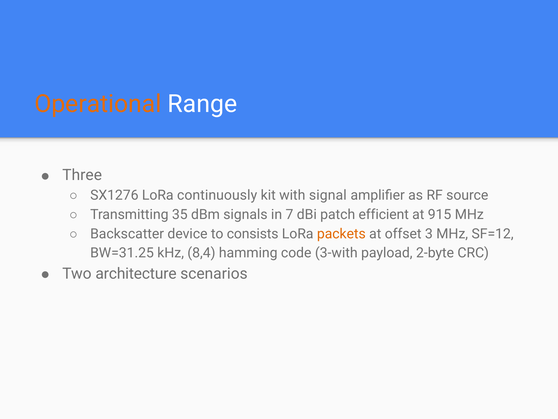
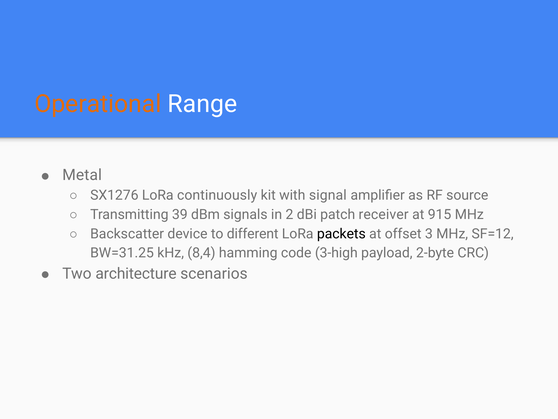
Three: Three -> Metal (82, 175)
35: 35 -> 39 (180, 214)
7: 7 -> 2 (289, 214)
efficient: efficient -> receiver (384, 214)
consists: consists -> different (253, 233)
packets colour: orange -> black (341, 233)
3-with: 3-with -> 3-high (336, 253)
